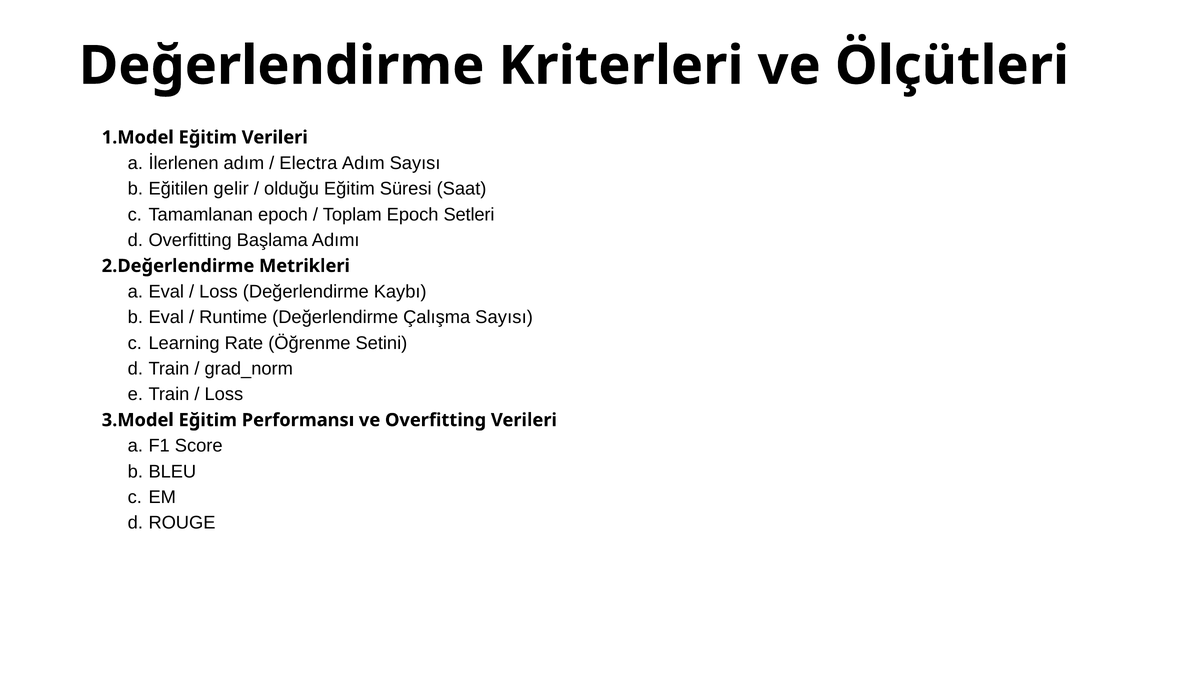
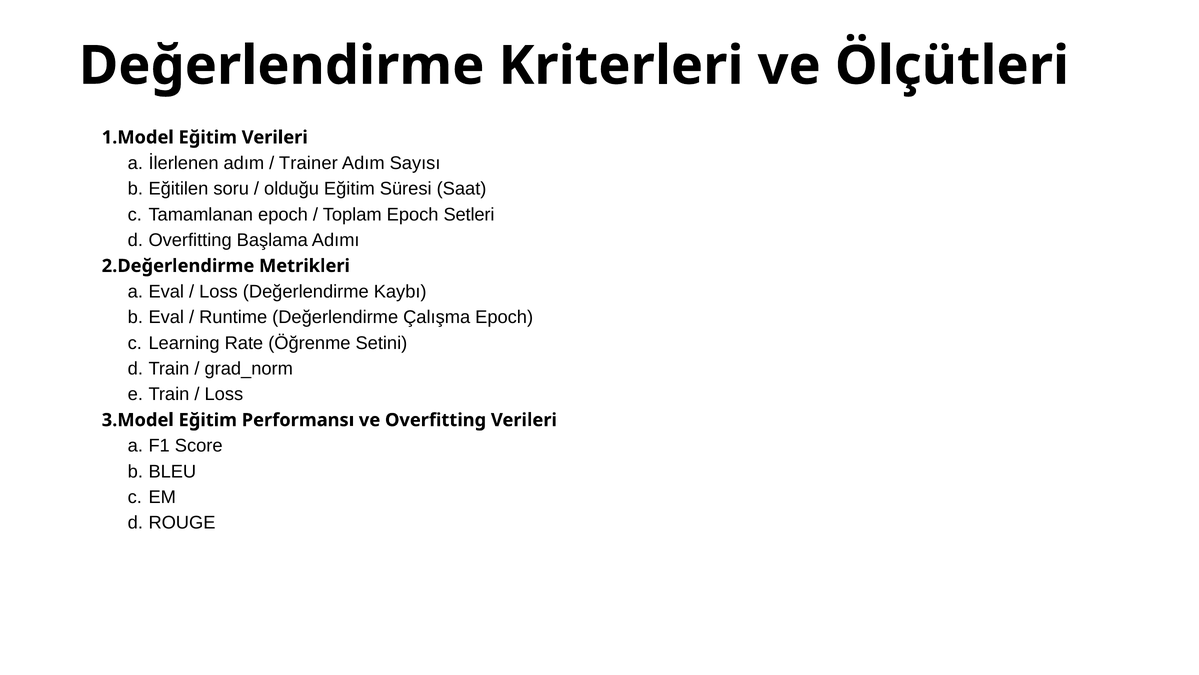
Electra: Electra -> Trainer (308, 163)
gelir: gelir -> soru (231, 189)
Çalışma Sayısı: Sayısı -> Epoch (504, 317)
